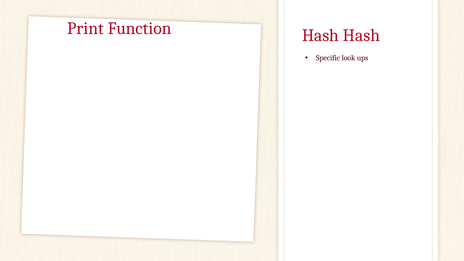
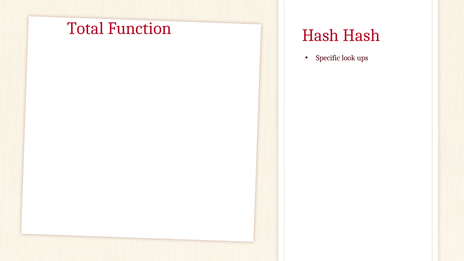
Print: Print -> Total (86, 28)
